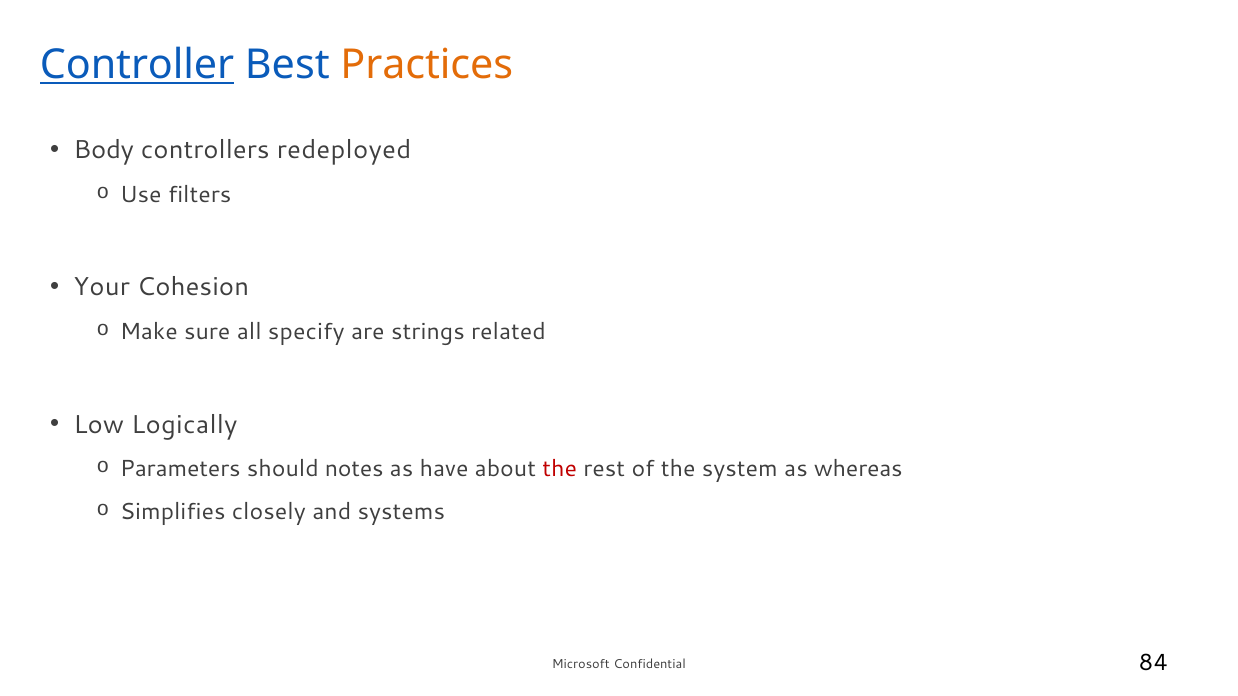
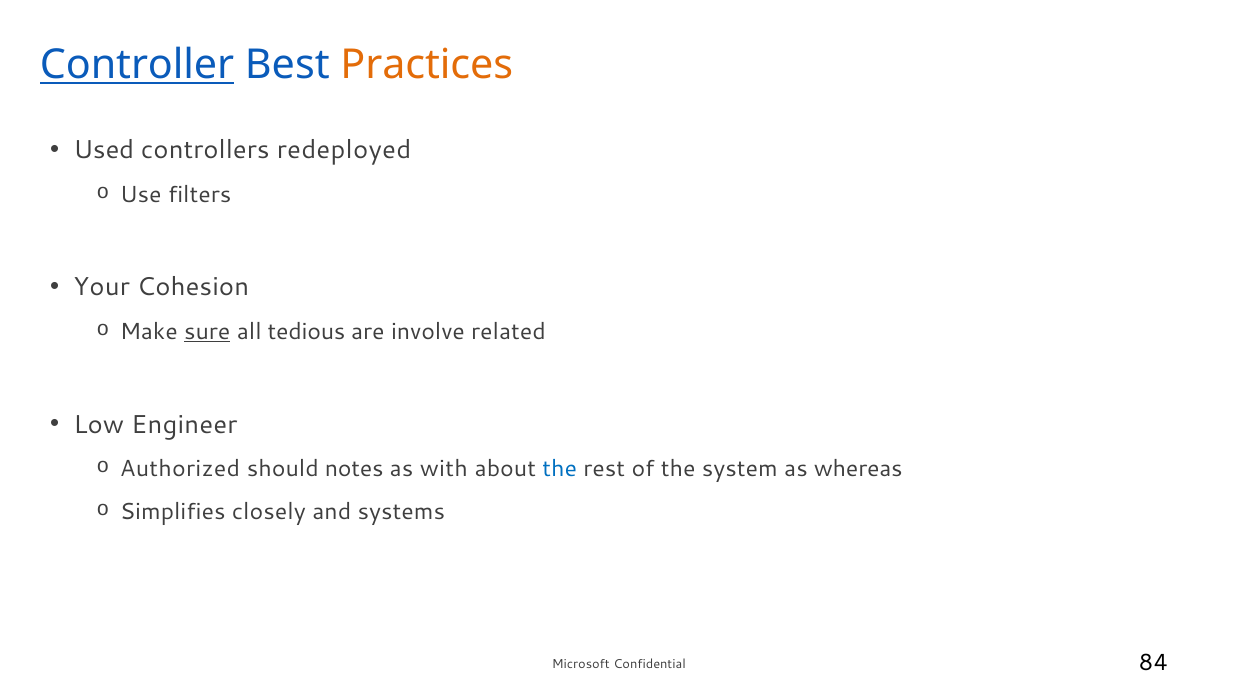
Body: Body -> Used (104, 150)
sure underline: none -> present (207, 332)
specify: specify -> tedious (306, 332)
strings: strings -> involve (428, 332)
Logically: Logically -> Engineer (184, 425)
Parameters: Parameters -> Authorized (180, 469)
have: have -> with (444, 469)
the colour: red -> blue (560, 469)
